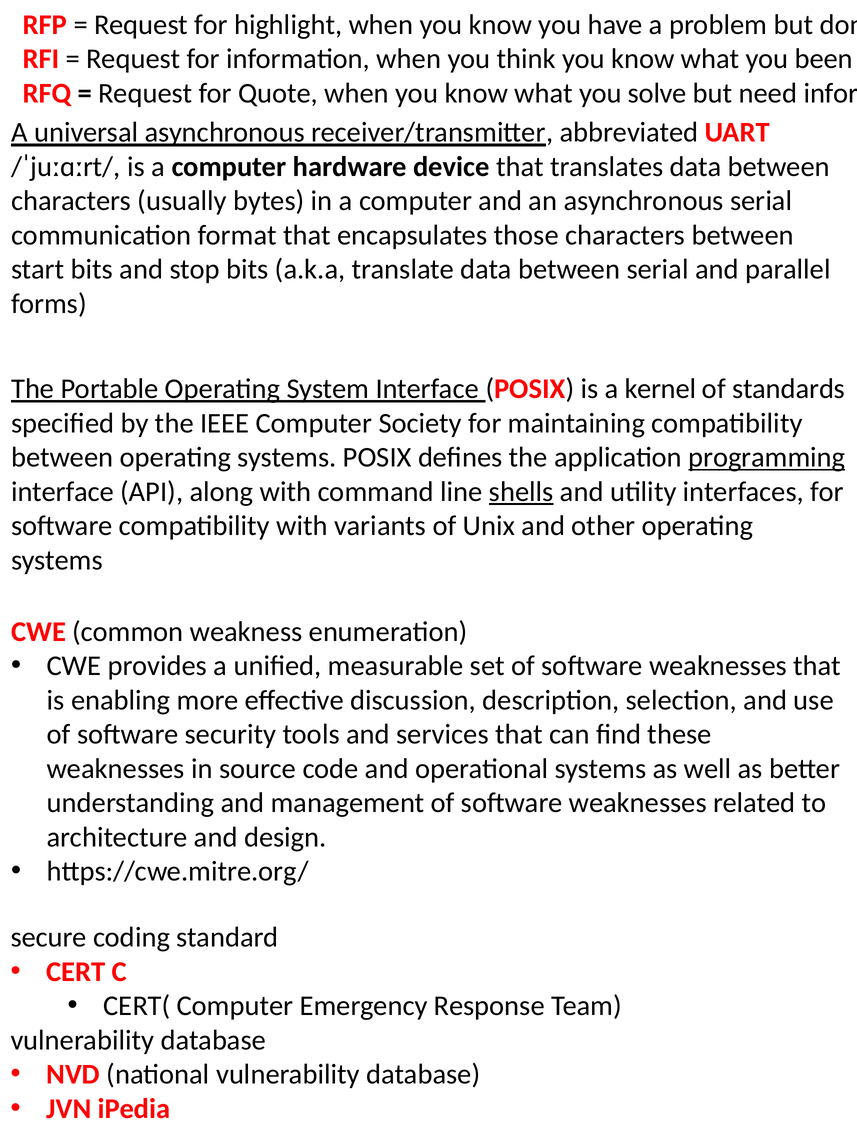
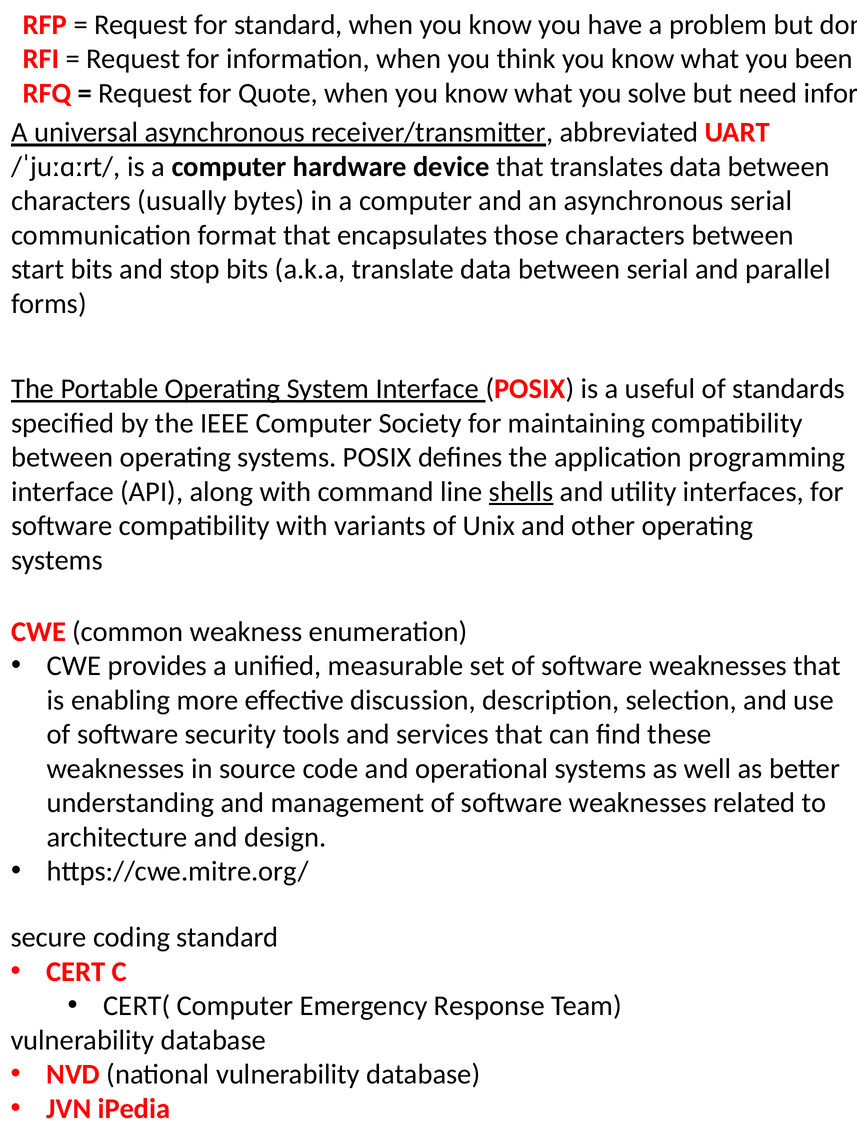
for highlight: highlight -> standard (288, 25)
kernel: kernel -> useful (660, 389)
programming underline: present -> none (767, 458)
